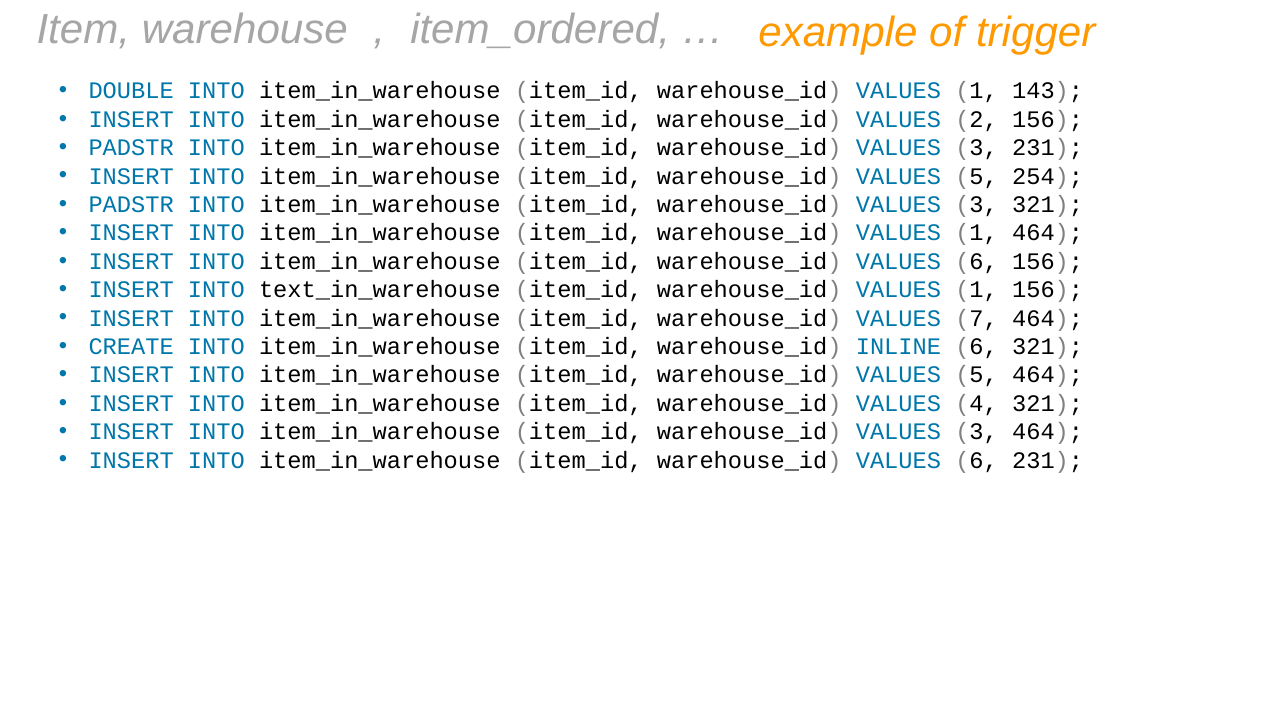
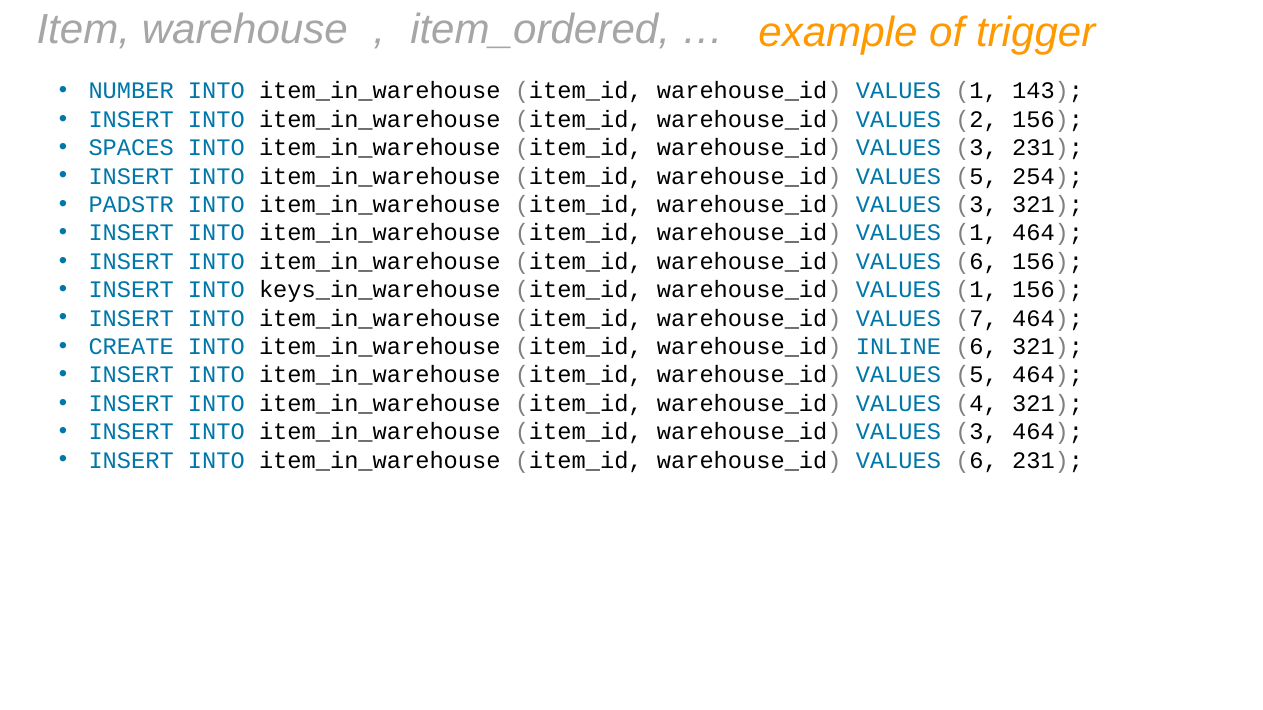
DOUBLE: DOUBLE -> NUMBER (131, 91)
PADSTR: PADSTR -> SPACES (131, 148)
text_in_warehouse: text_in_warehouse -> keys_in_warehouse (380, 290)
